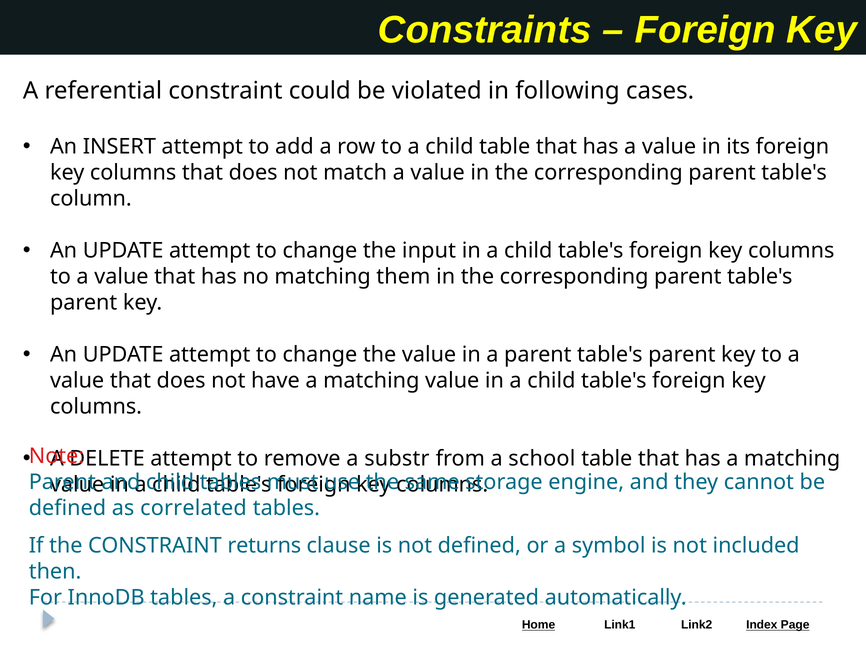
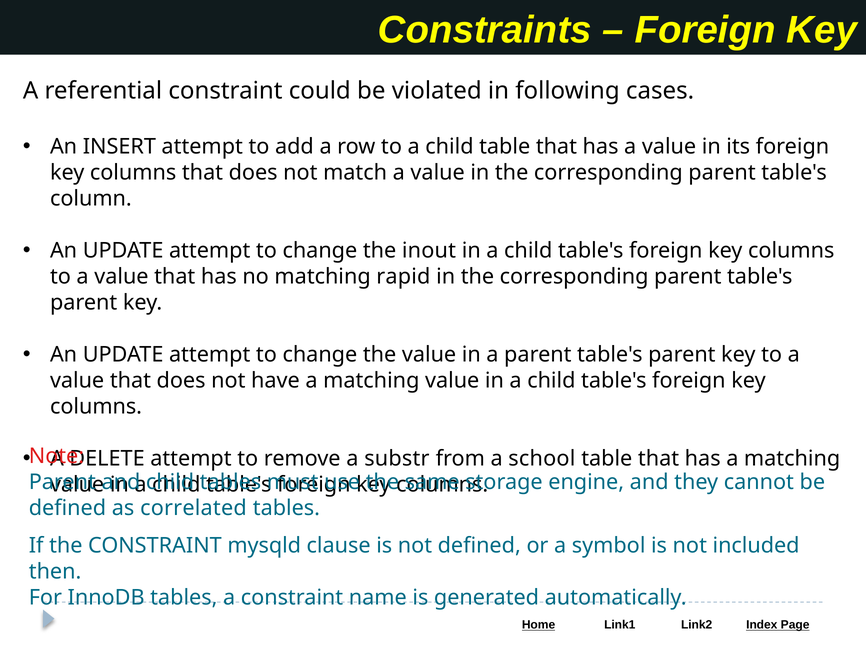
input: input -> inout (429, 251)
them: them -> rapid (403, 277)
returns: returns -> mysqld (264, 545)
